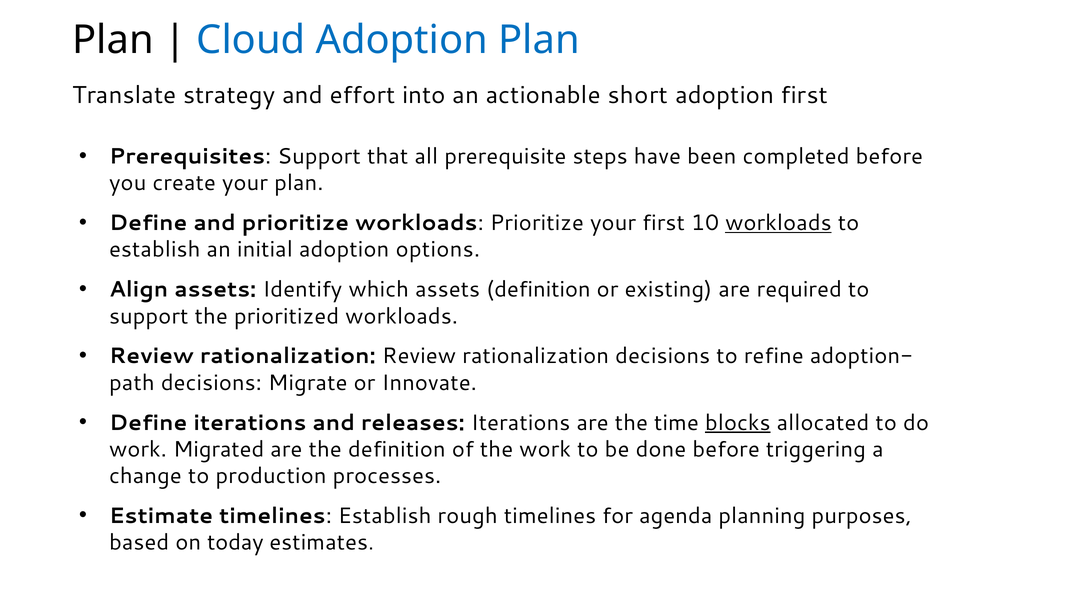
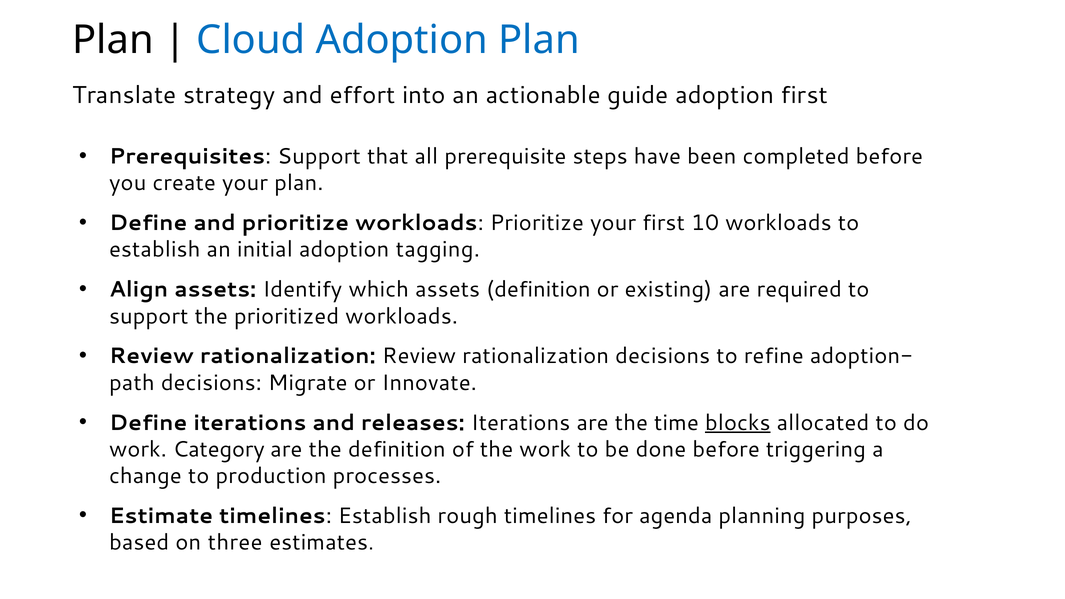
short: short -> guide (638, 95)
workloads underline: present -> none (778, 223)
options: options -> tagging (438, 250)
Migrated: Migrated -> Category (219, 449)
today: today -> three (235, 543)
